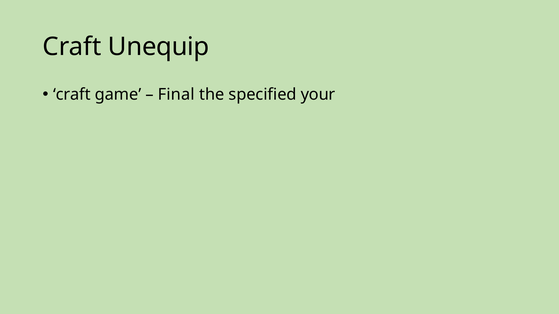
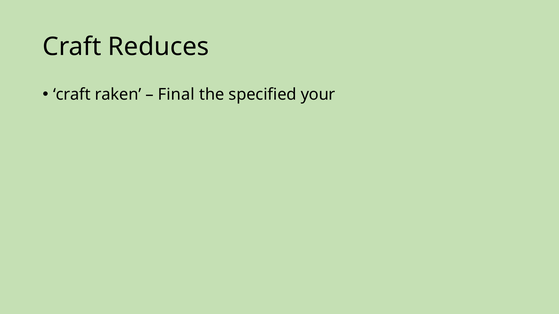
Unequip: Unequip -> Reduces (159, 47)
game: game -> raken (118, 95)
